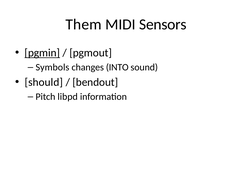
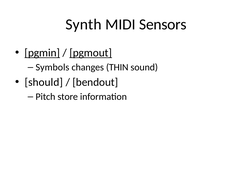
Them: Them -> Synth (84, 24)
pgmout underline: none -> present (91, 53)
INTO: INTO -> THIN (117, 67)
libpd: libpd -> store (68, 97)
